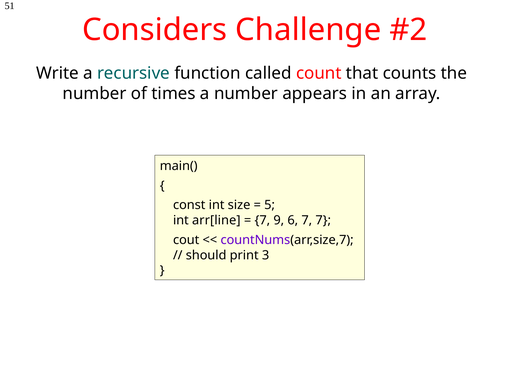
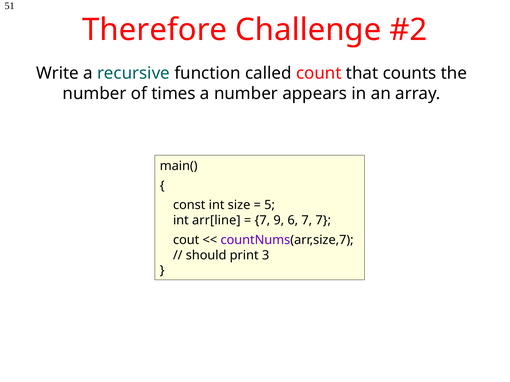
Considers: Considers -> Therefore (155, 30)
